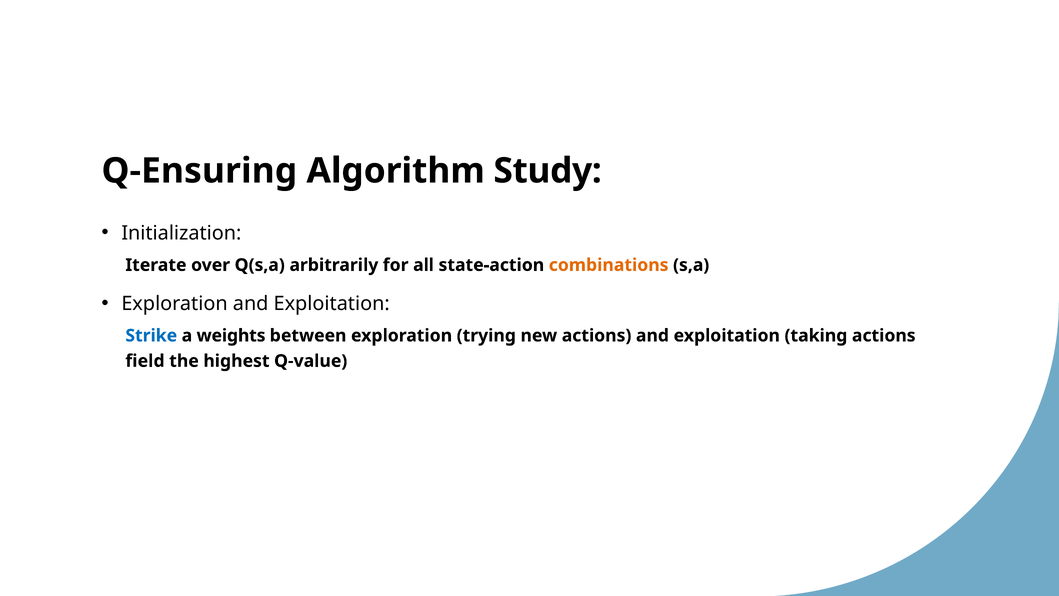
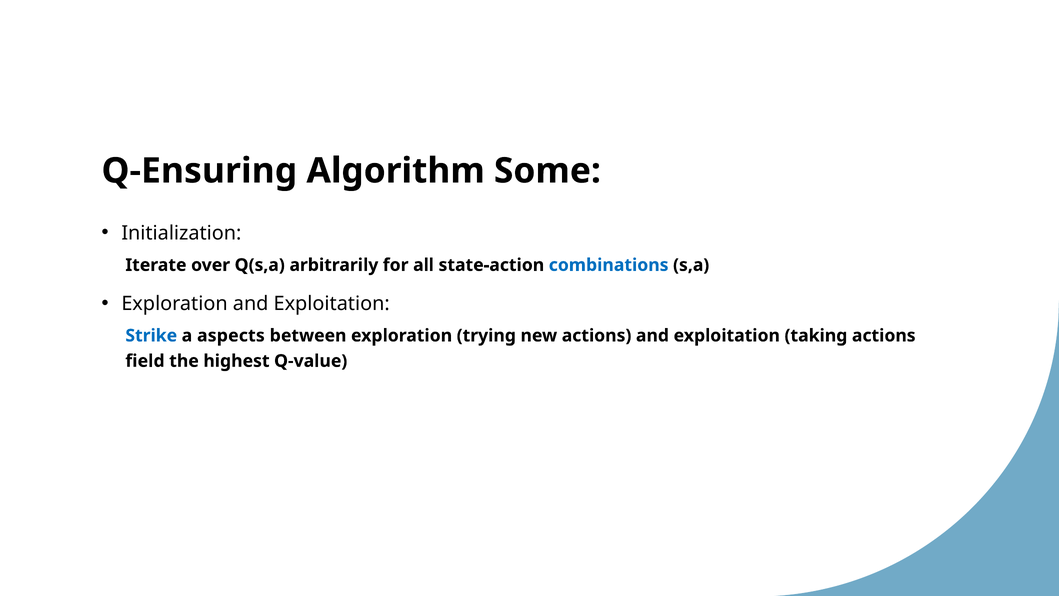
Study: Study -> Some (547, 171)
combinations colour: orange -> blue (609, 265)
weights: weights -> aspects (231, 335)
